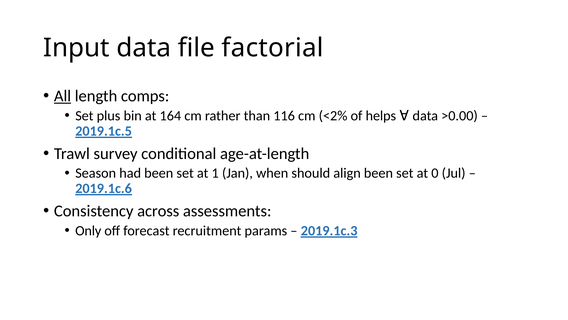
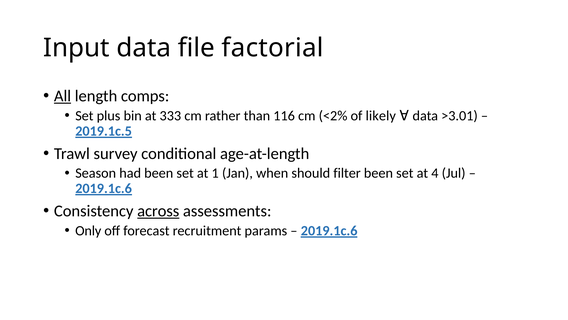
164: 164 -> 333 (170, 116)
helps: helps -> likely (381, 116)
>0.00: >0.00 -> >3.01 (459, 116)
align: align -> filter (347, 173)
0: 0 -> 4 (435, 173)
across underline: none -> present (158, 211)
2019.1c.3: 2019.1c.3 -> 2019.1c.6 (329, 230)
